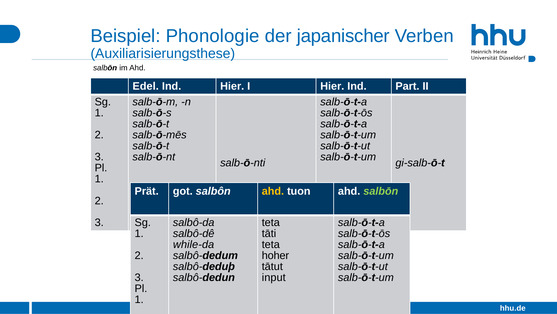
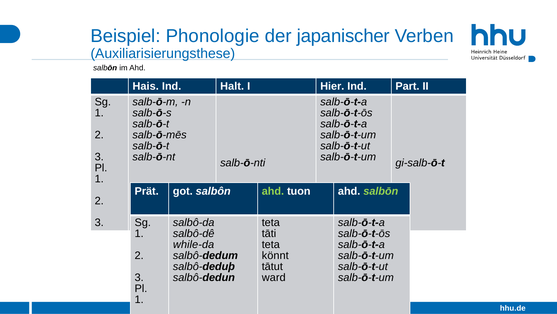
Edel: Edel -> Hais (146, 86)
Ind Hier: Hier -> Halt (232, 86)
ahd colour: yellow -> light green (273, 191)
hoher: hoher -> könnt (275, 255)
input: input -> ward (274, 277)
